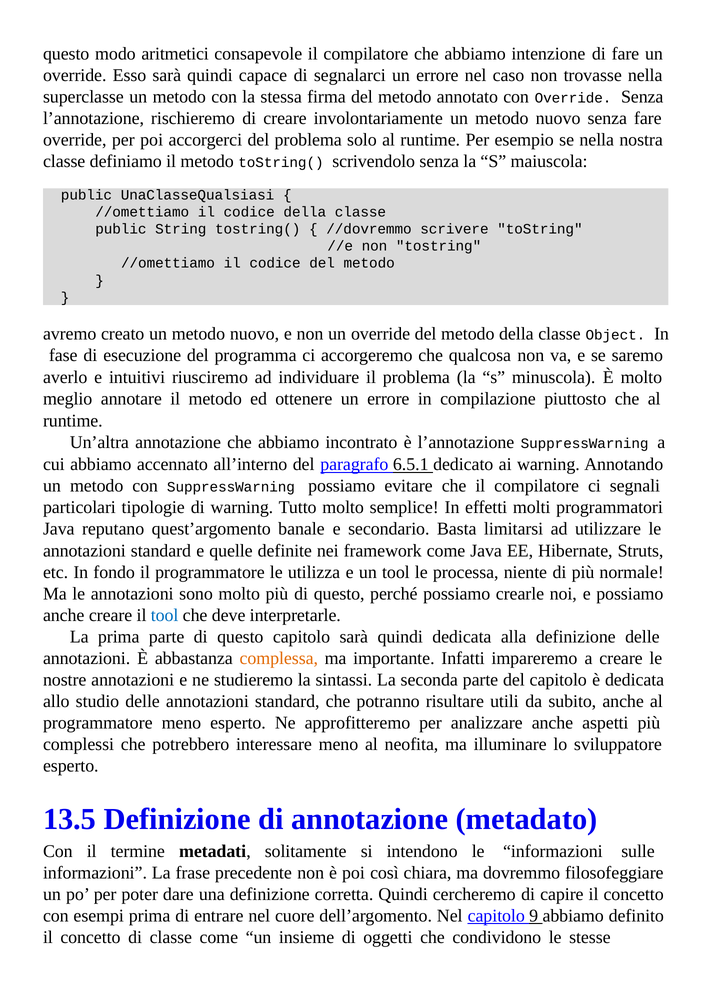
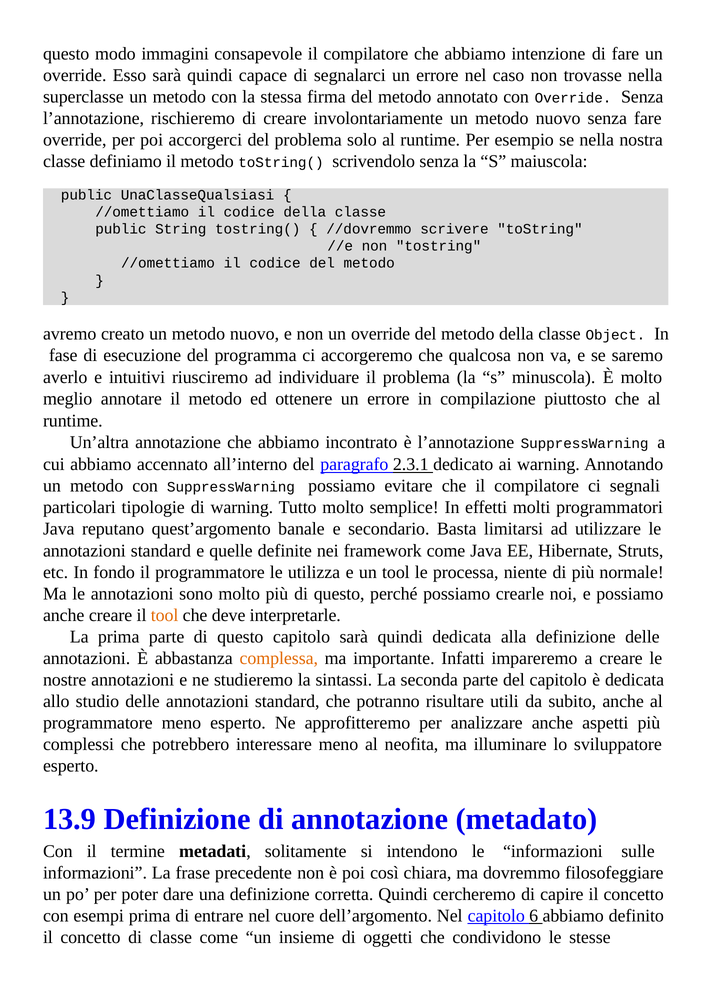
aritmetici: aritmetici -> immagini (175, 54)
6.5.1: 6.5.1 -> 2.3.1 (411, 464)
tool colour: blue -> orange (165, 615)
13.5: 13.5 -> 13.9 (70, 818)
9: 9 -> 6 (534, 915)
